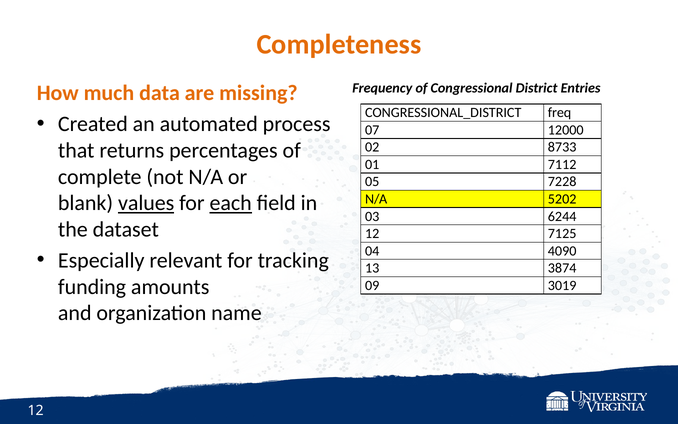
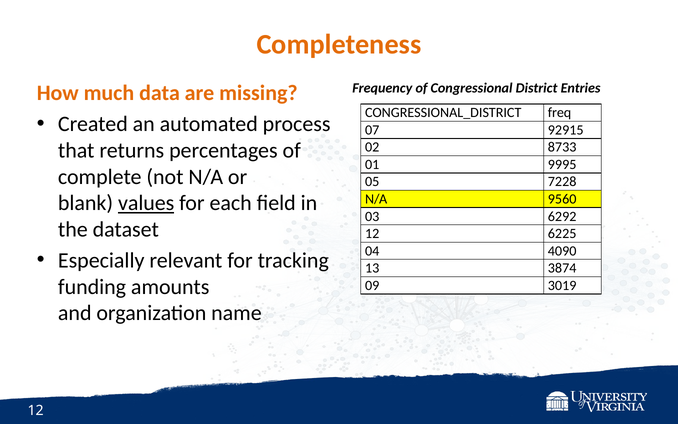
12000: 12000 -> 92915 (566, 130)
7112: 7112 -> 9995 (562, 164)
5202: 5202 -> 9560 (562, 199)
each underline: present -> none (231, 203)
6244: 6244 -> 6292 (562, 216)
7125: 7125 -> 6225 (562, 234)
